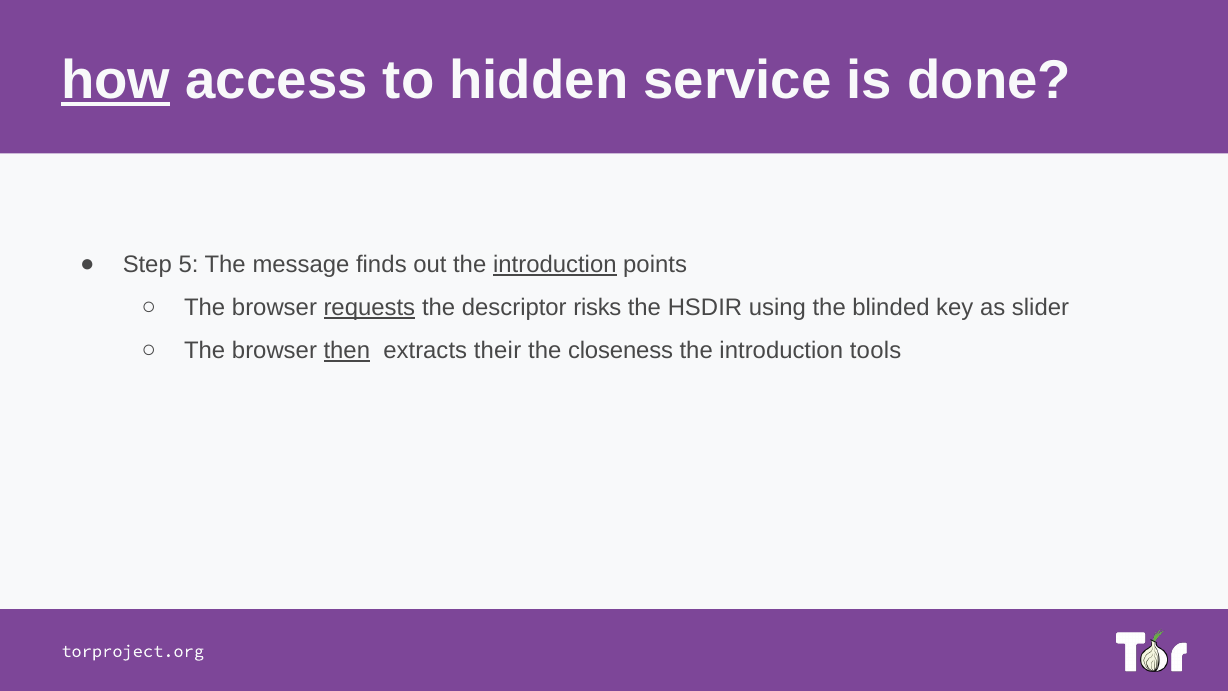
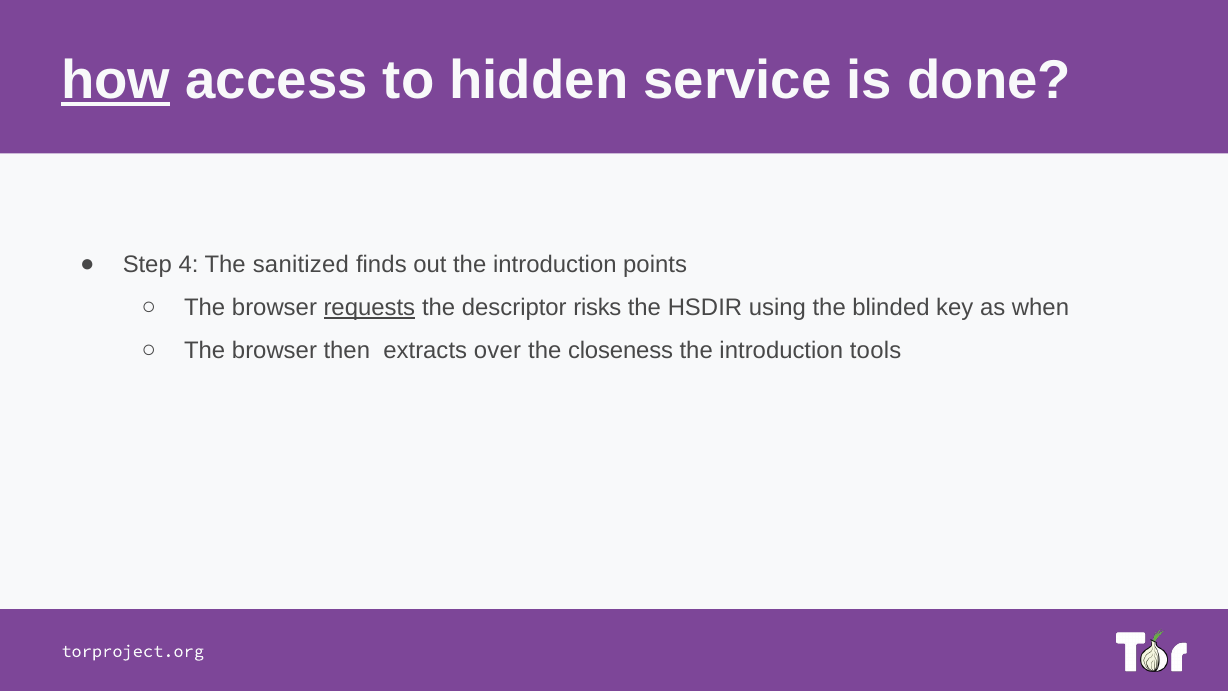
5: 5 -> 4 (188, 265)
message: message -> sanitized (301, 265)
introduction underline: present -> none (555, 265)
slider: slider -> when (1040, 308)
then underline: present -> none (347, 351)
their: their -> over (498, 351)
